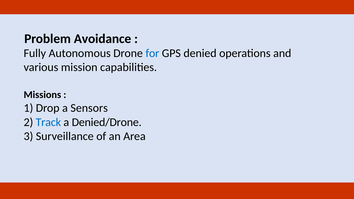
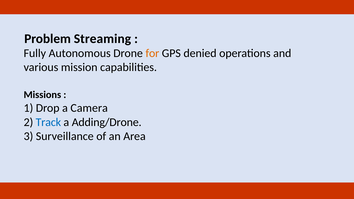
Avoidance: Avoidance -> Streaming (102, 39)
for colour: blue -> orange (152, 53)
Sensors: Sensors -> Camera (89, 108)
Denied/Drone: Denied/Drone -> Adding/Drone (107, 122)
